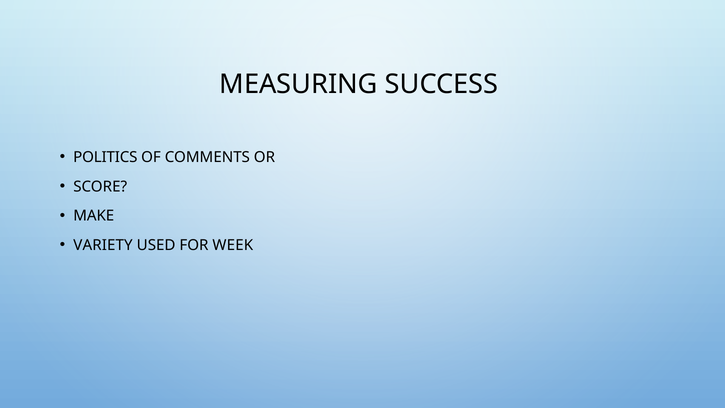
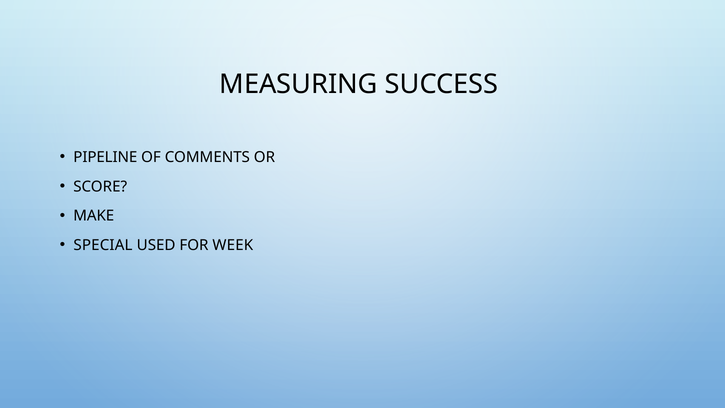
POLITICS: POLITICS -> PIPELINE (105, 157)
VARIETY: VARIETY -> SPECIAL (103, 245)
